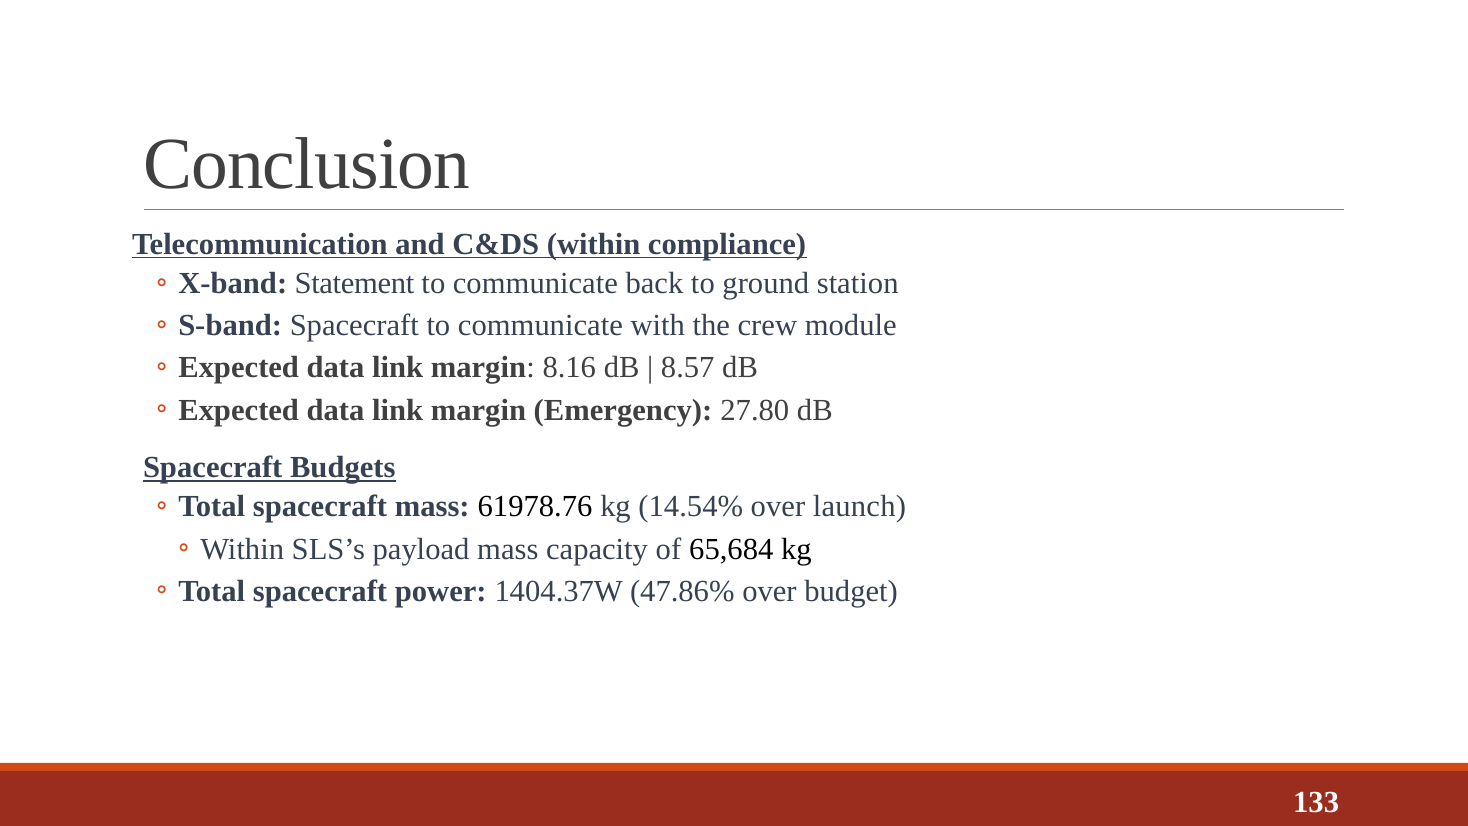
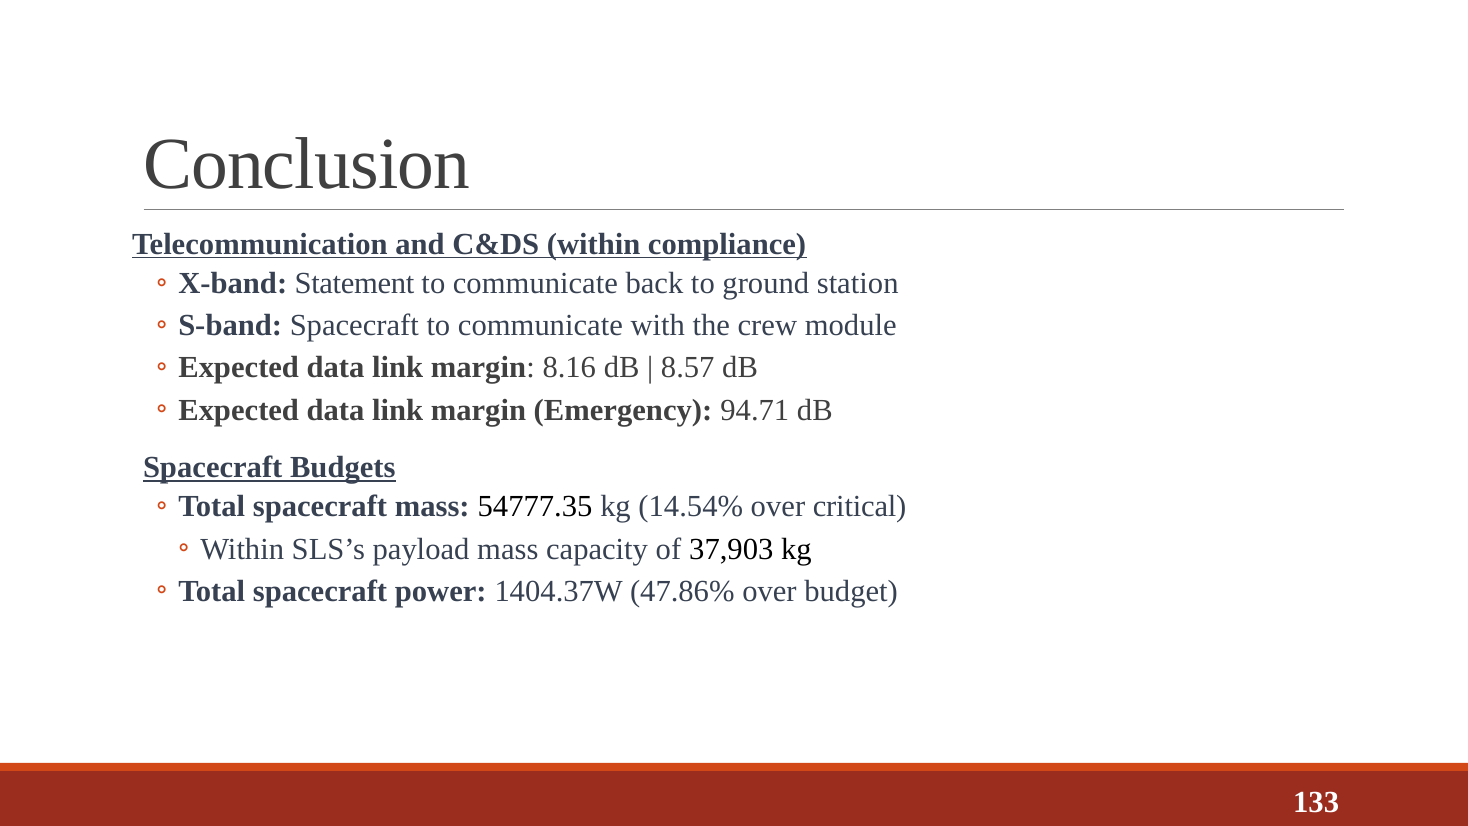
27.80: 27.80 -> 94.71 (755, 410)
61978.76: 61978.76 -> 54777.35 (535, 507)
launch: launch -> critical (860, 507)
65,684: 65,684 -> 37,903 (731, 549)
